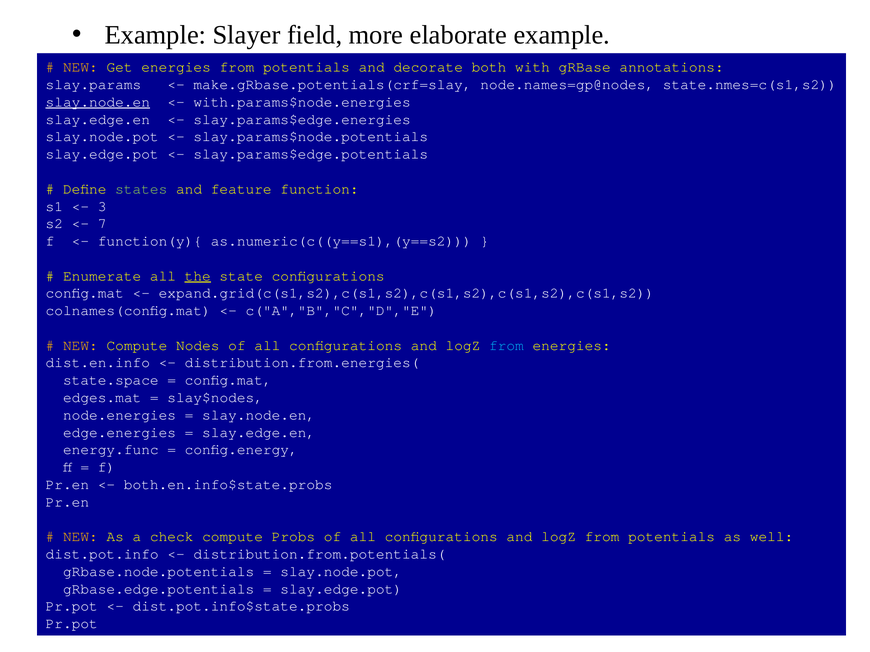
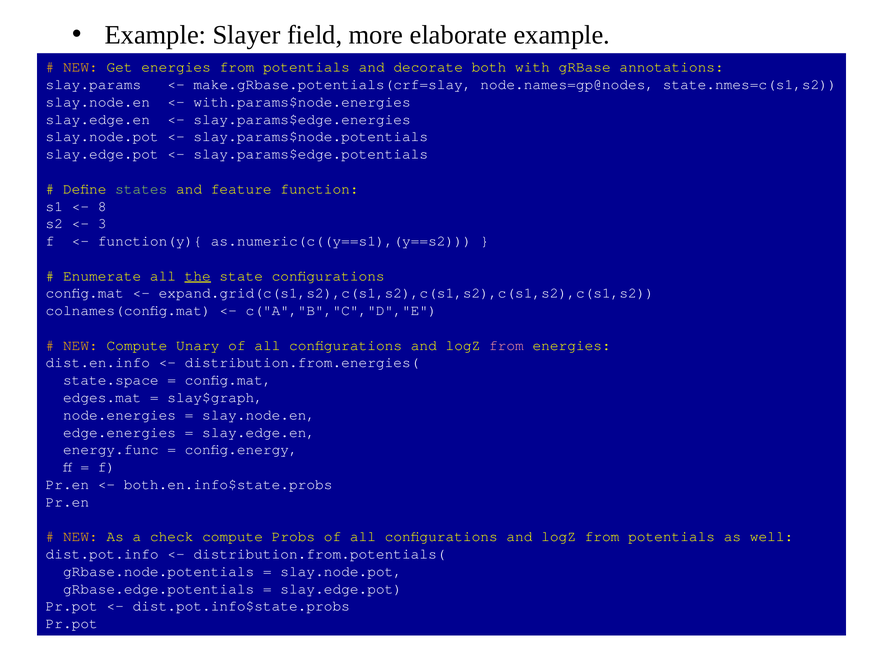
slay.node.en underline: present -> none (98, 102)
3: 3 -> 8 (102, 206)
7: 7 -> 3 (102, 224)
Nodes: Nodes -> Unary (198, 346)
from colour: light blue -> pink (506, 346)
slay$nodes: slay$nodes -> slay$graph (215, 398)
